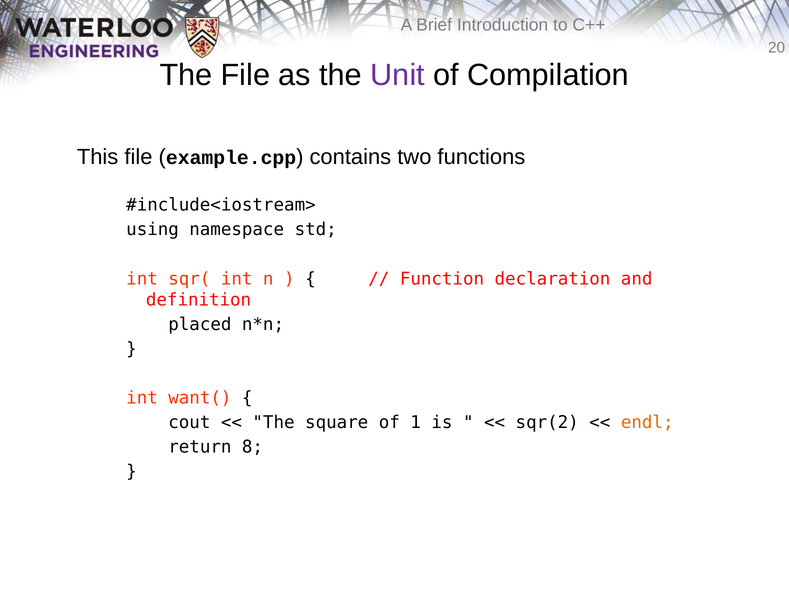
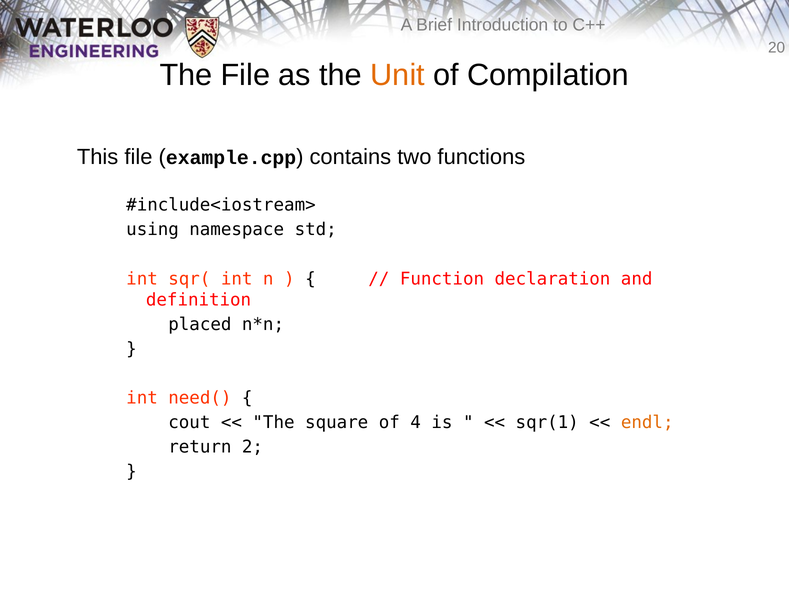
Unit colour: purple -> orange (398, 75)
want(: want( -> need( (200, 398)
1: 1 -> 4 (416, 422)
sqr(2: sqr(2 -> sqr(1 (547, 422)
8: 8 -> 2 (252, 447)
